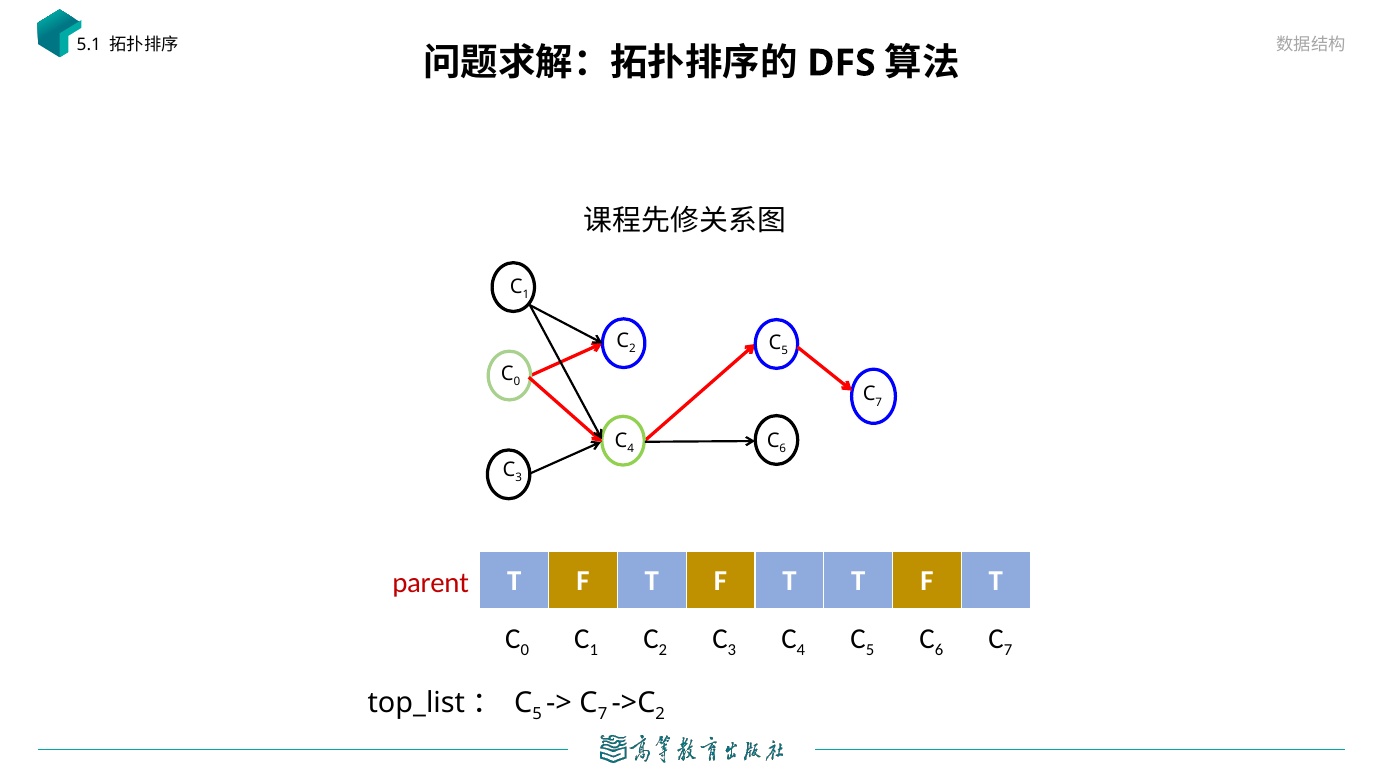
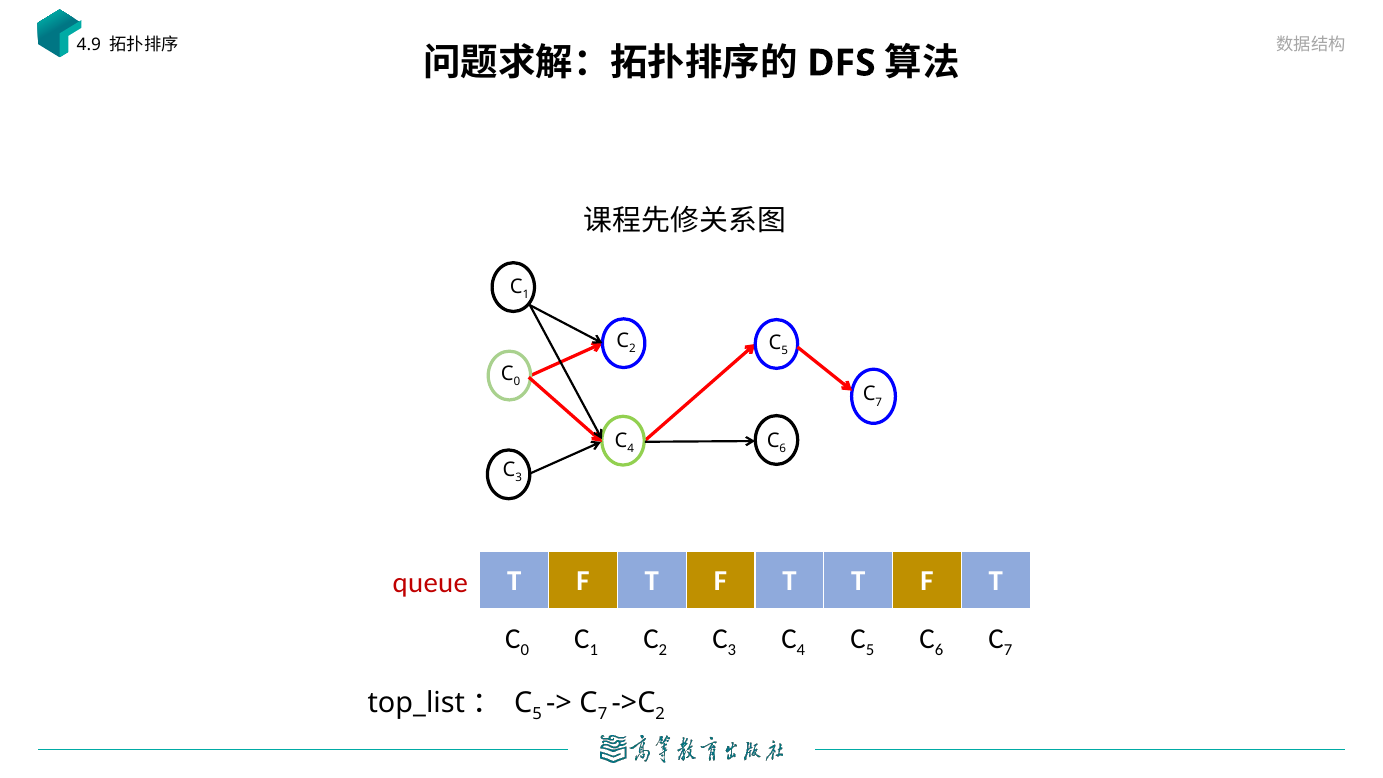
5.1: 5.1 -> 4.9 (89, 45)
parent: parent -> queue (430, 583)
